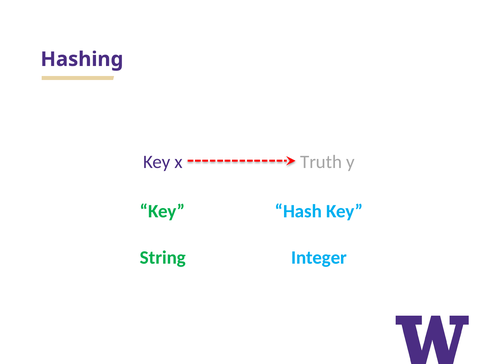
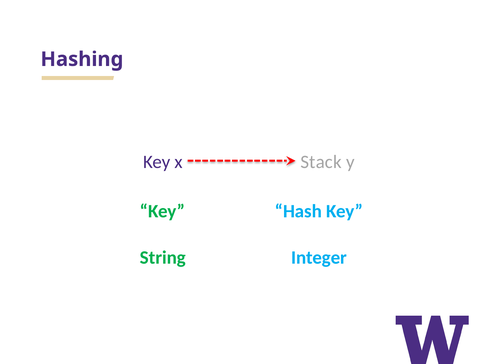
Truth: Truth -> Stack (321, 162)
